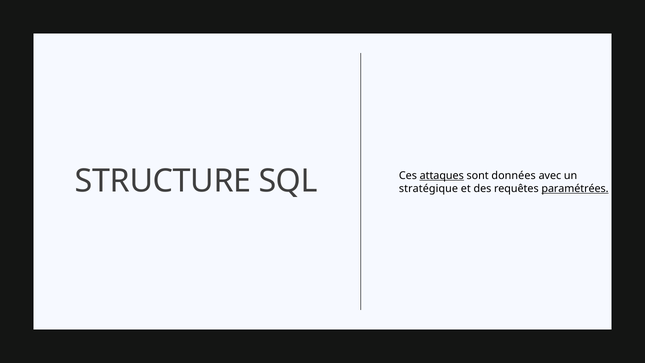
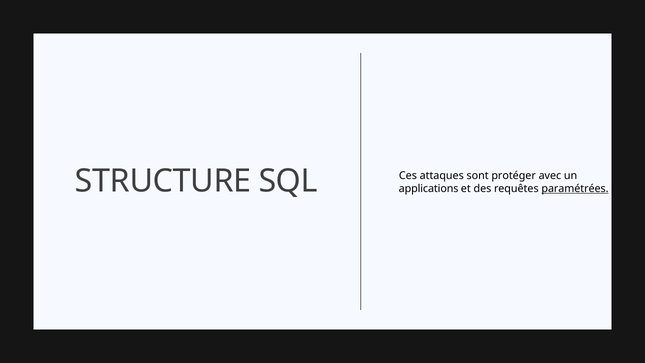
attaques underline: present -> none (442, 176)
données: données -> protéger (514, 176)
stratégique: stratégique -> applications (429, 189)
